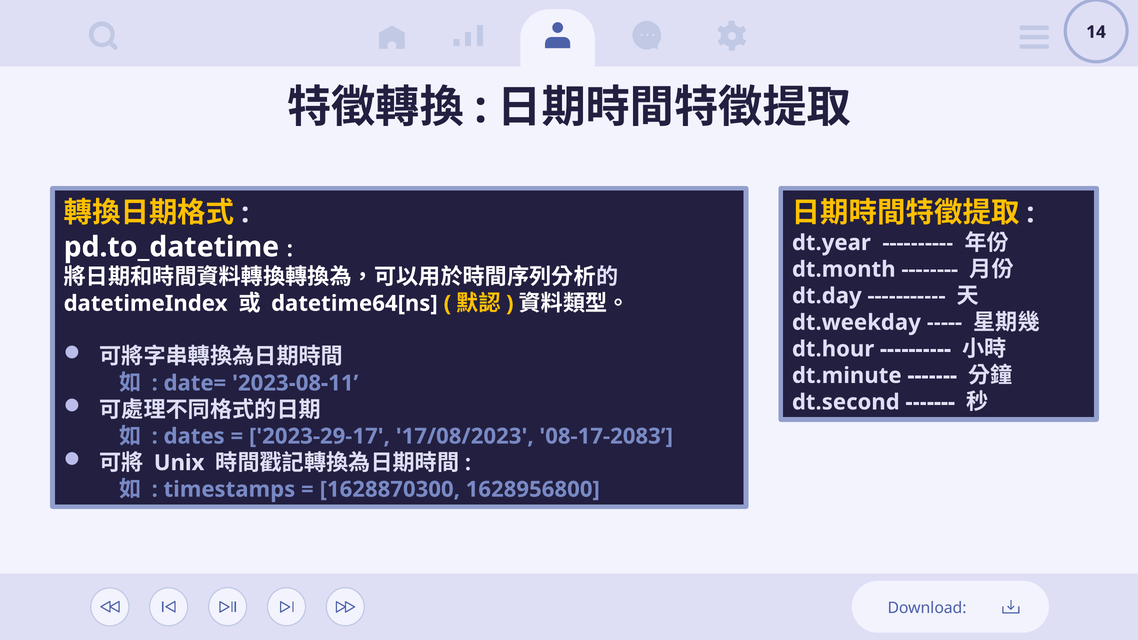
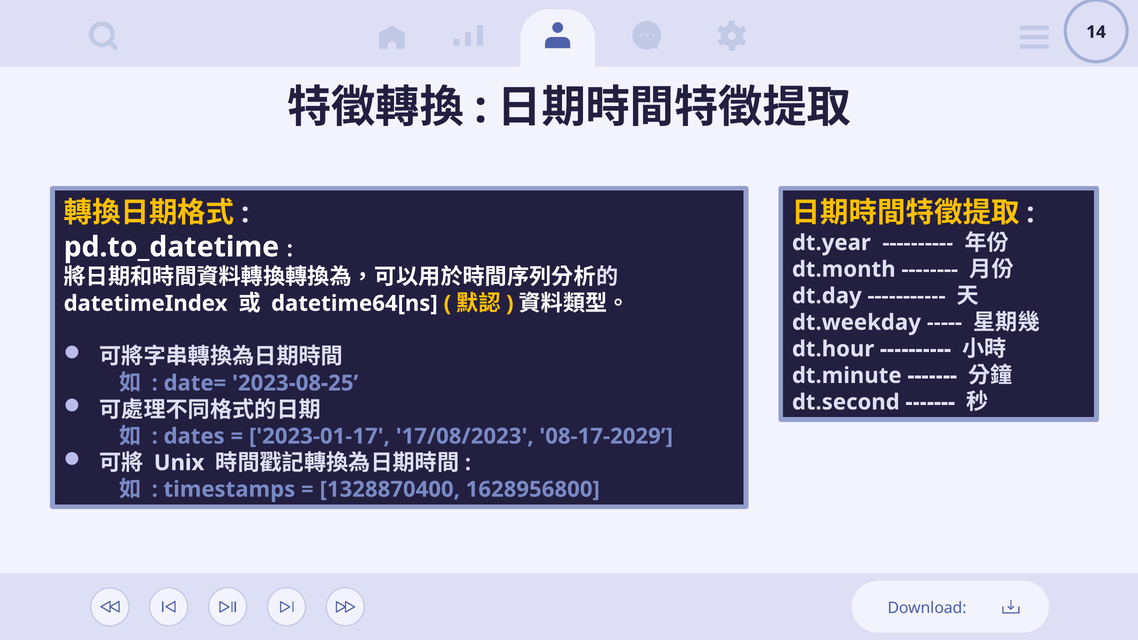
2023-08-11: 2023-08-11 -> 2023-08-25 (295, 383)
2023-29-17: 2023-29-17 -> 2023-01-17 (319, 436)
08-17-2083: 08-17-2083 -> 08-17-2029 (606, 436)
1628870300: 1628870300 -> 1328870400 (390, 490)
